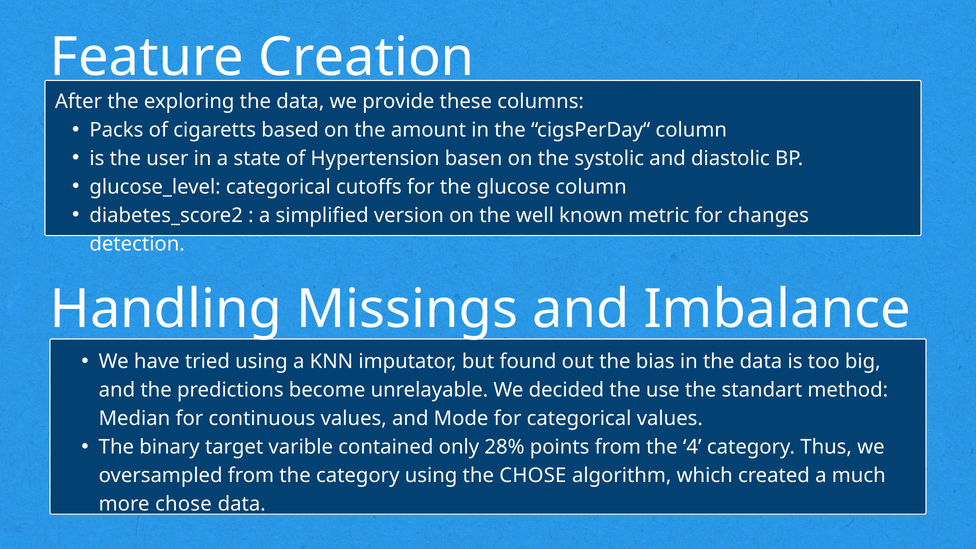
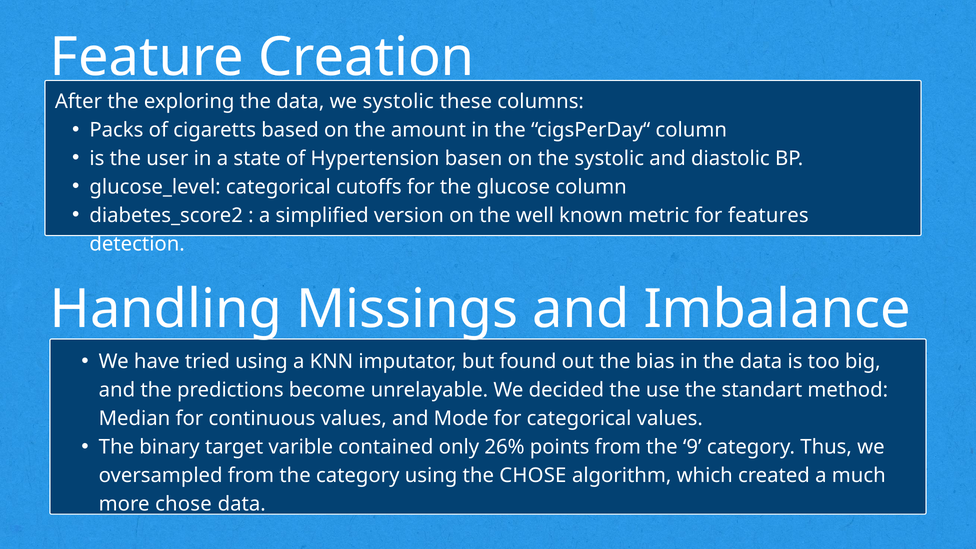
we provide: provide -> systolic (398, 101)
changes: changes -> features (768, 215)
28%: 28% -> 26% (504, 447)
4: 4 -> 9 (692, 447)
